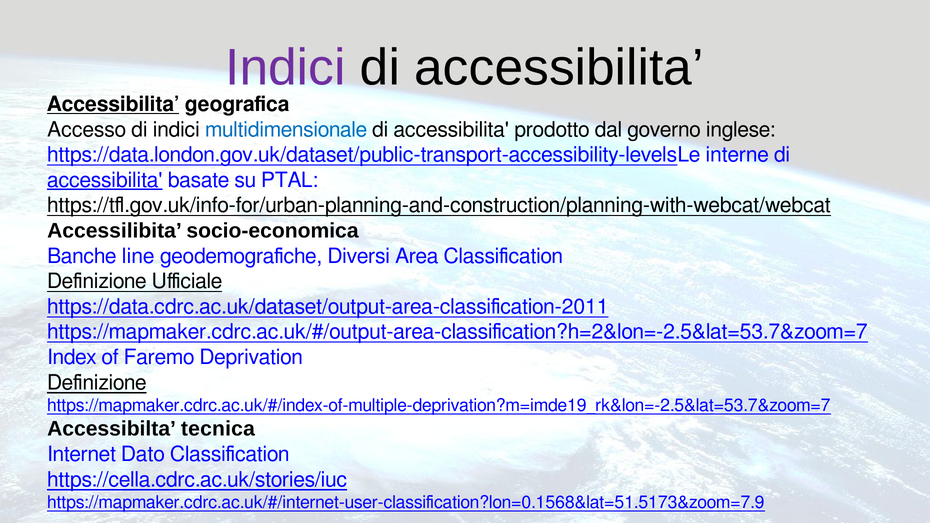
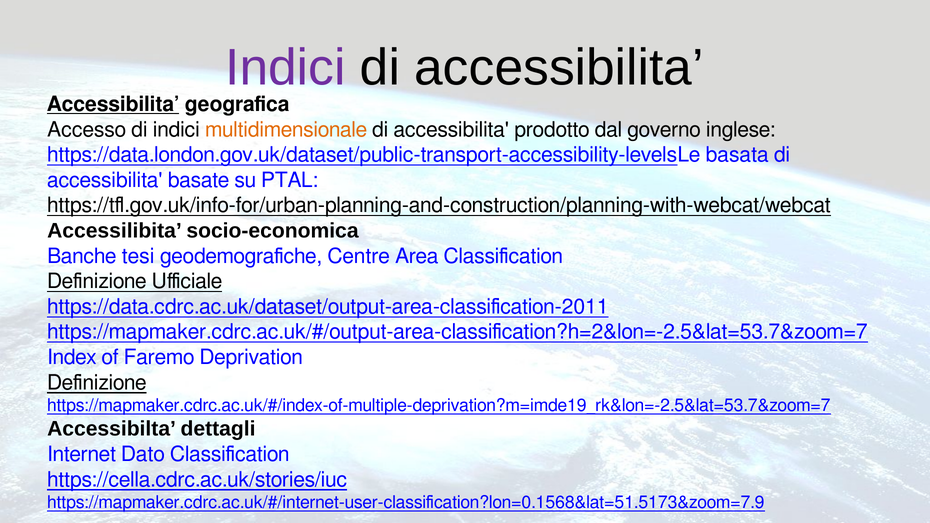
multidimensionale colour: blue -> orange (286, 130)
interne: interne -> basata (737, 155)
accessibilita underline: present -> none (105, 180)
line: line -> tesi (138, 256)
Diversi: Diversi -> Centre (359, 256)
tecnica: tecnica -> dettagli (218, 429)
